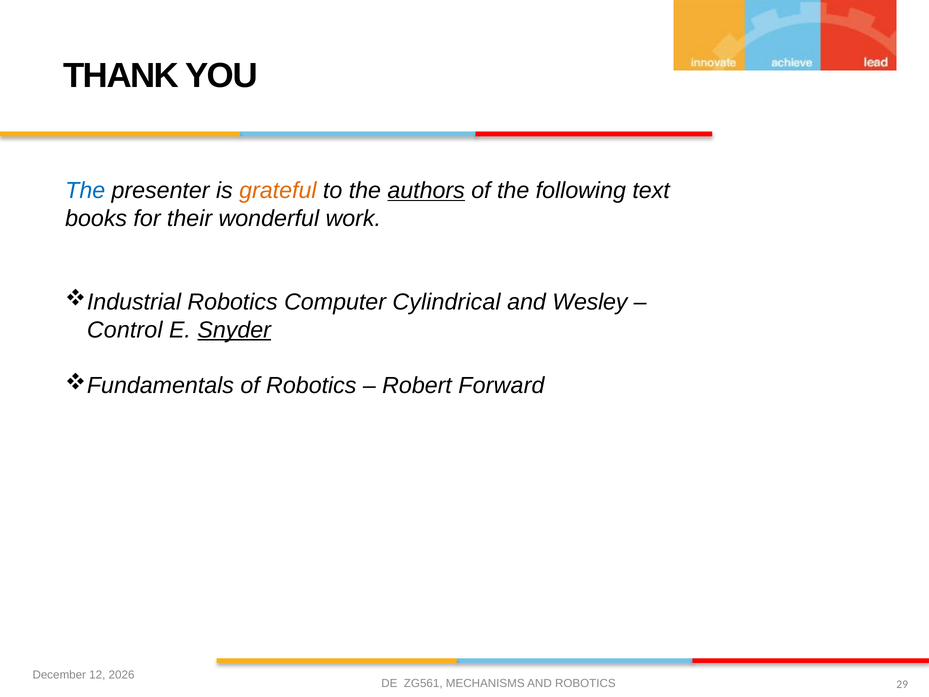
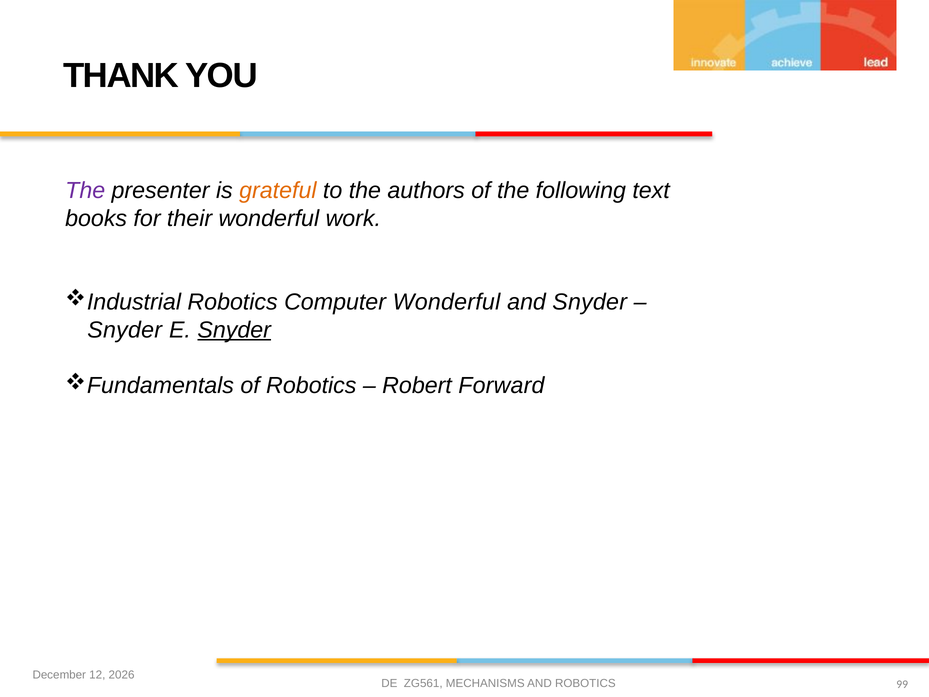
The colour: blue -> purple (85, 190)
authors underline: present -> none (426, 190)
Computer Cylindrical: Cylindrical -> Wonderful (446, 302)
and Wesley: Wesley -> Snyder (590, 302)
Control: Control -> Snyder (125, 330)
29: 29 -> 99 (902, 684)
